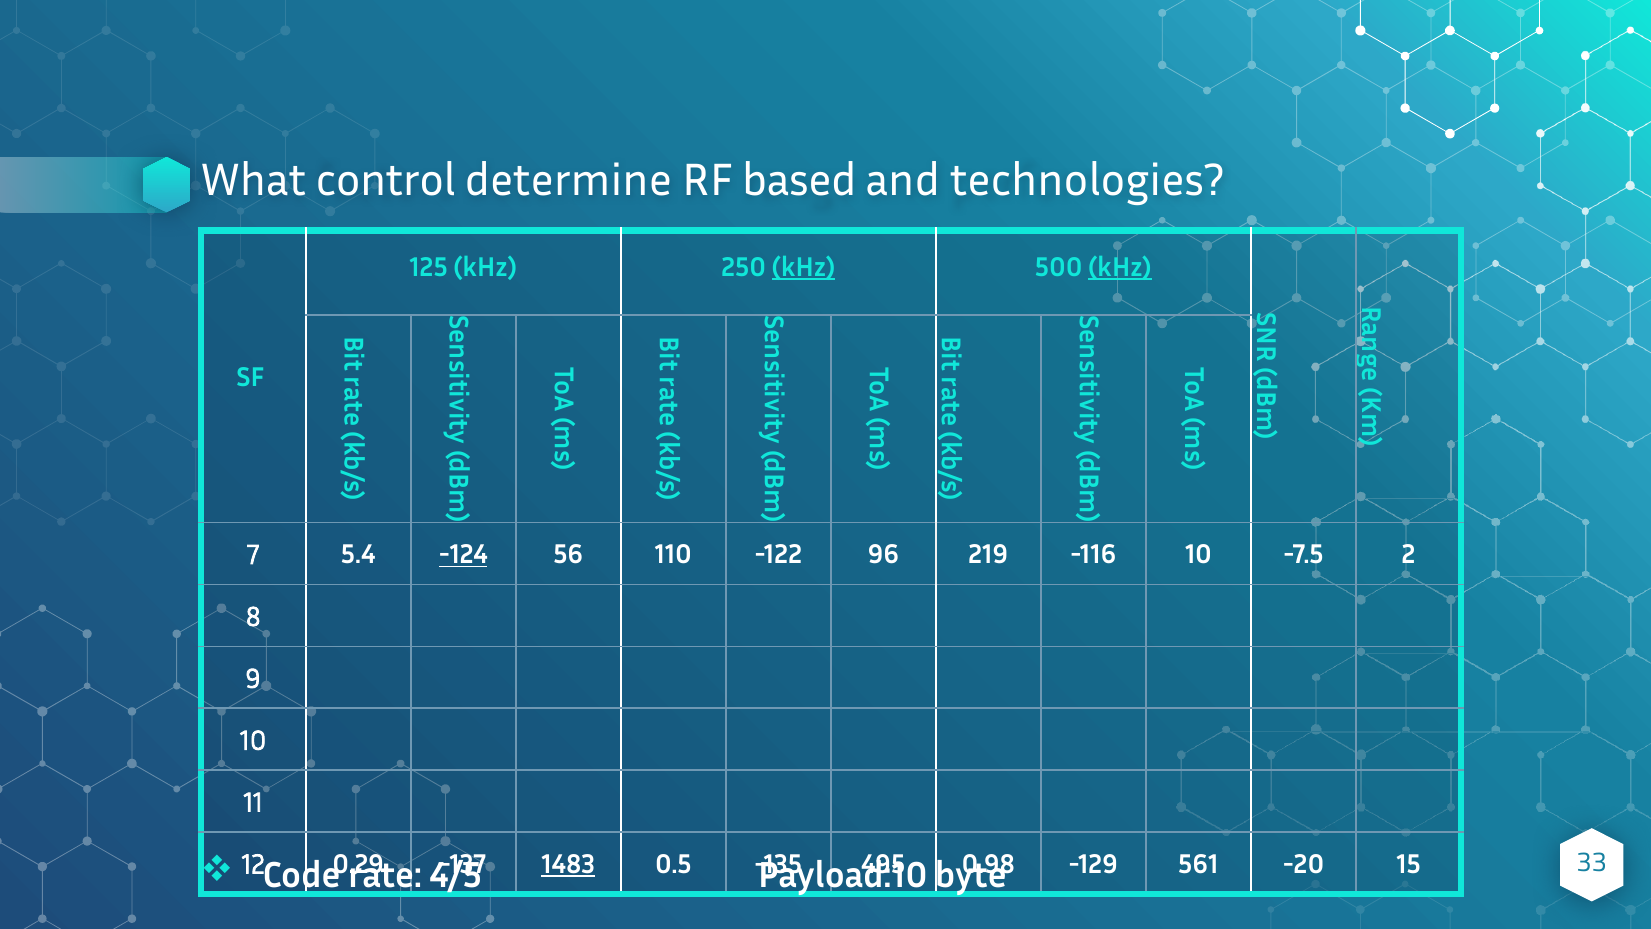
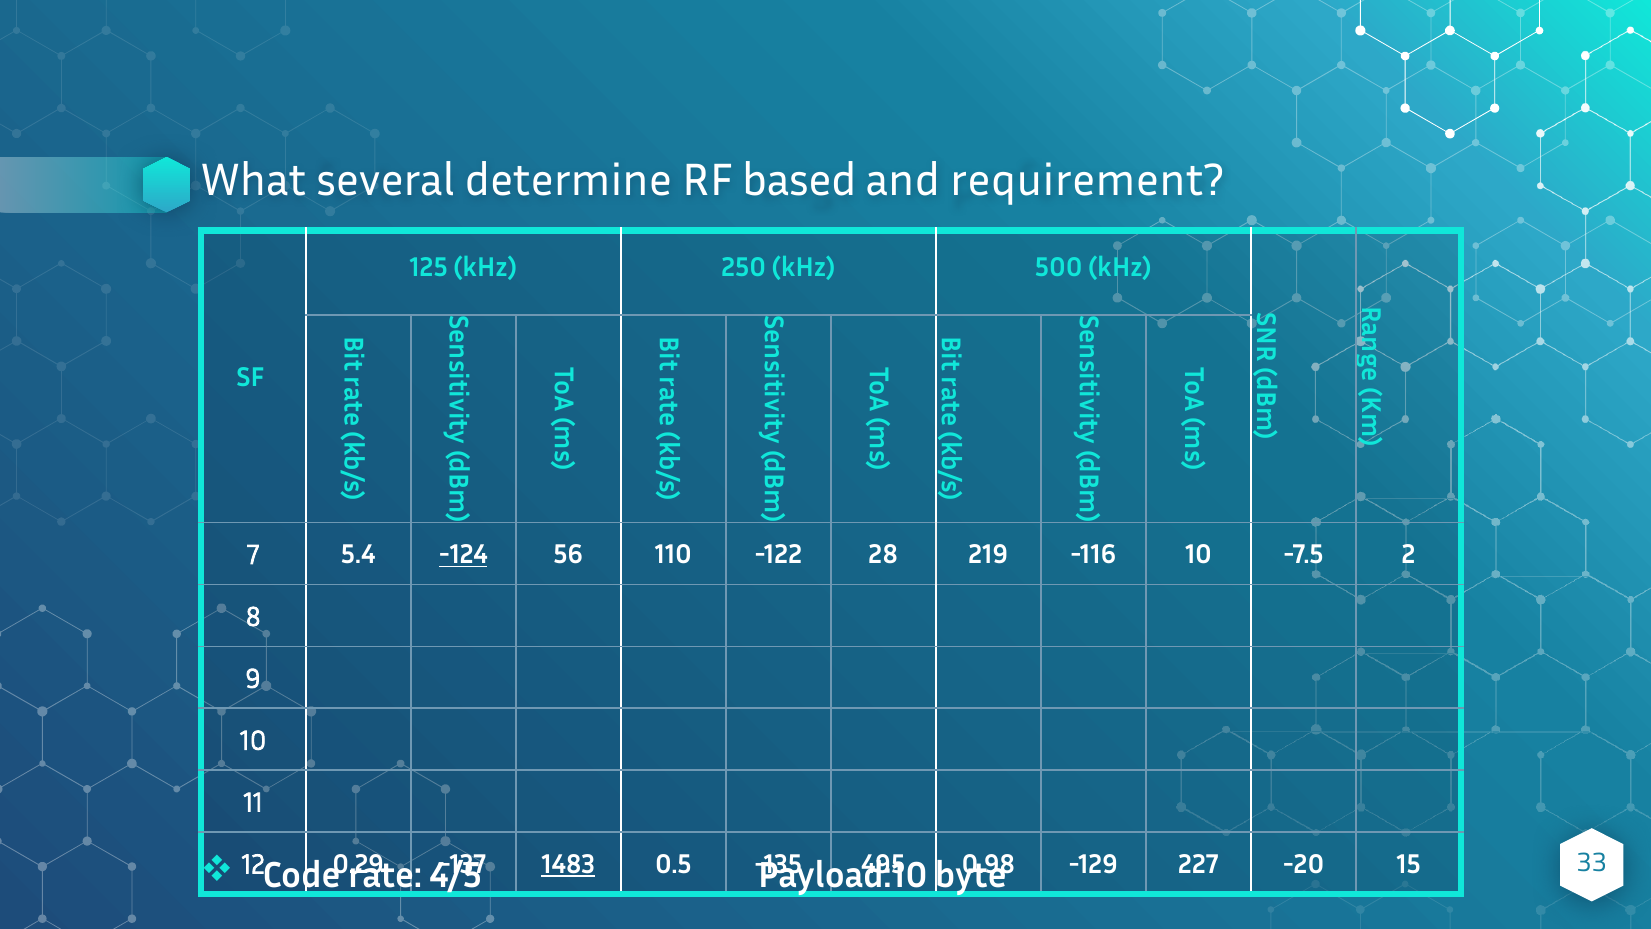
control: control -> several (386, 180)
technologies: technologies -> requirement (1087, 180)
kHz underline: present -> none (803, 267)
kHz underline: present -> none (1120, 267)
96: 96 -> 28 (883, 555)
561: 561 -> 227 (1198, 864)
